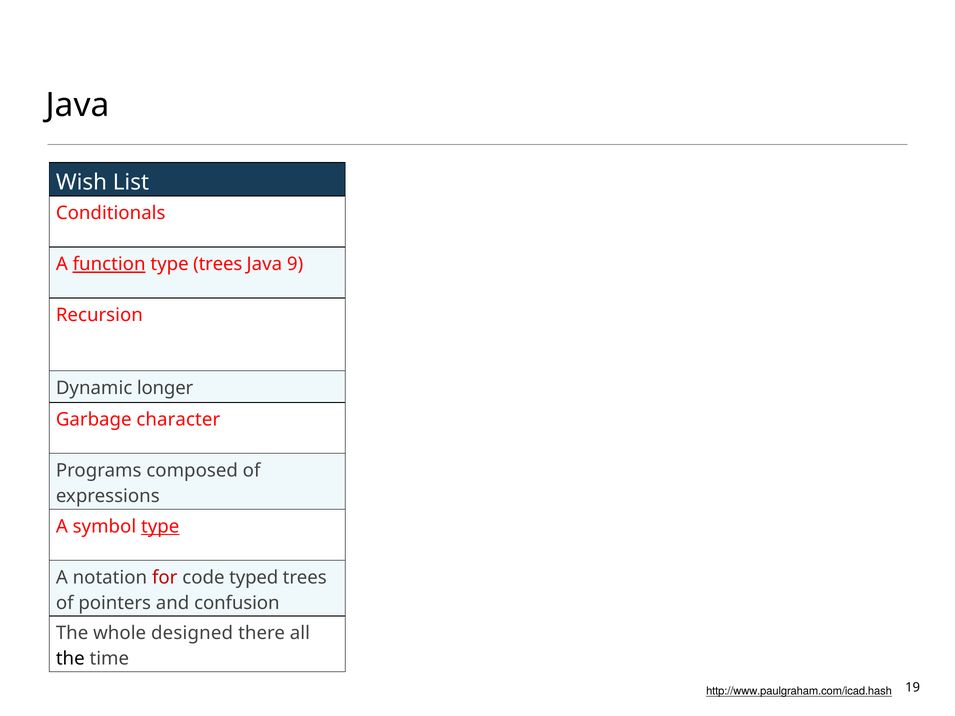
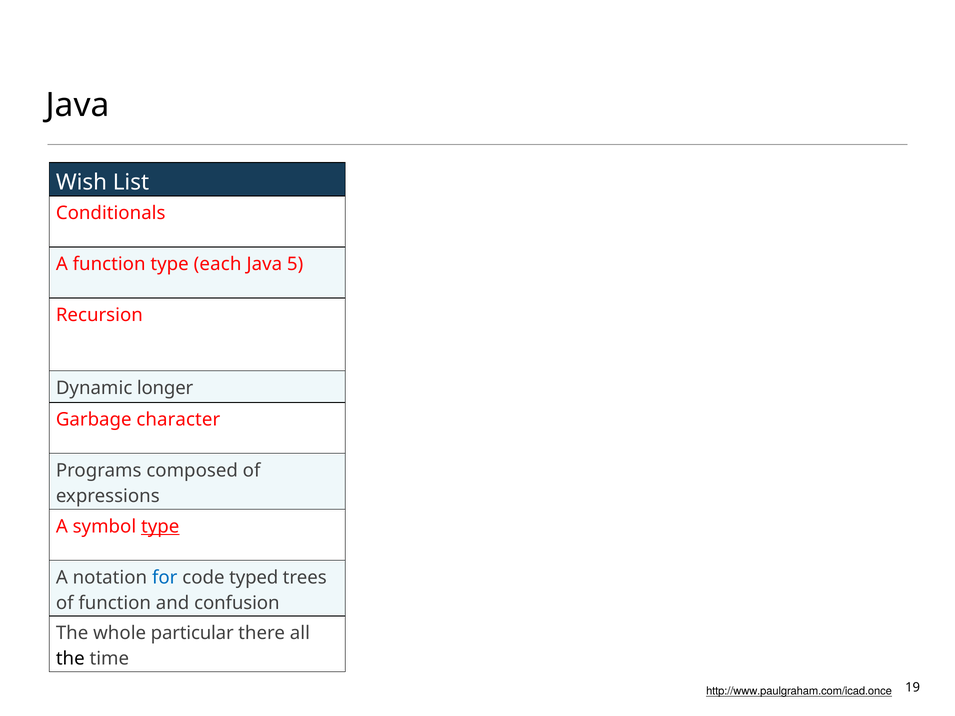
function underline: present -> none (109, 264)
type trees: trees -> each (218, 264)
9: 9 -> 5 (295, 264)
for colour: red -> blue (165, 578)
of pointers: pointers -> function (115, 603)
designed: designed -> particular (192, 633)
http://www.paulgraham.com/icad.hash: http://www.paulgraham.com/icad.hash -> http://www.paulgraham.com/icad.once (799, 691)
